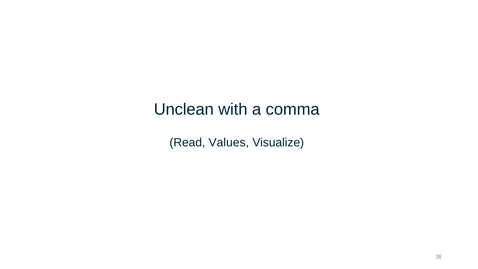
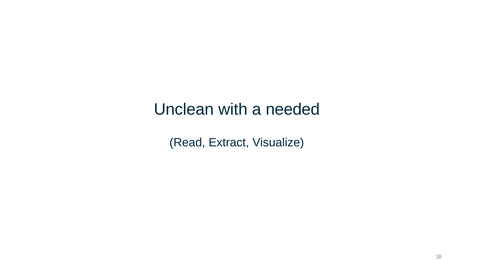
comma: comma -> needed (293, 109)
Values: Values -> Extract (229, 142)
